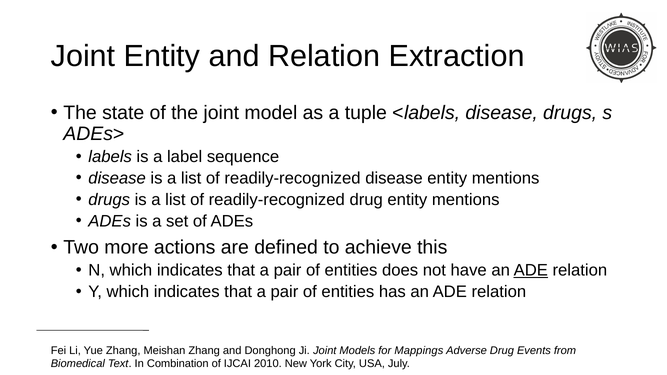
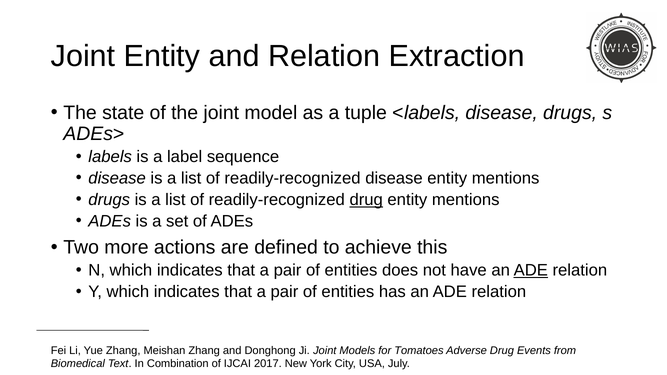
drug underline: none -> present (366, 200)
Mappings: Mappings -> Tomatoes (419, 351)
2010: 2010 -> 2017 (268, 364)
